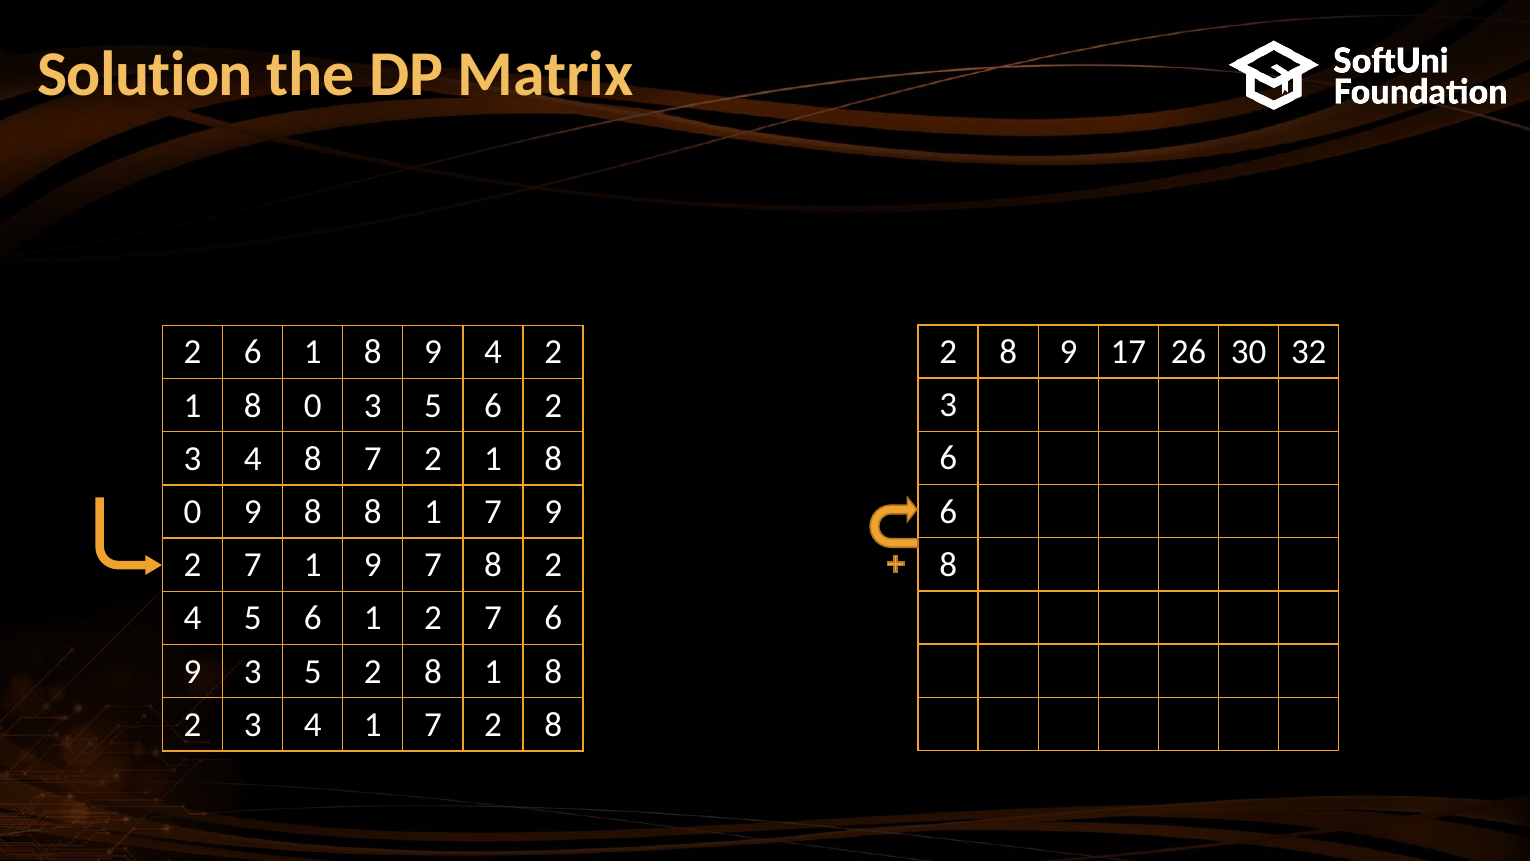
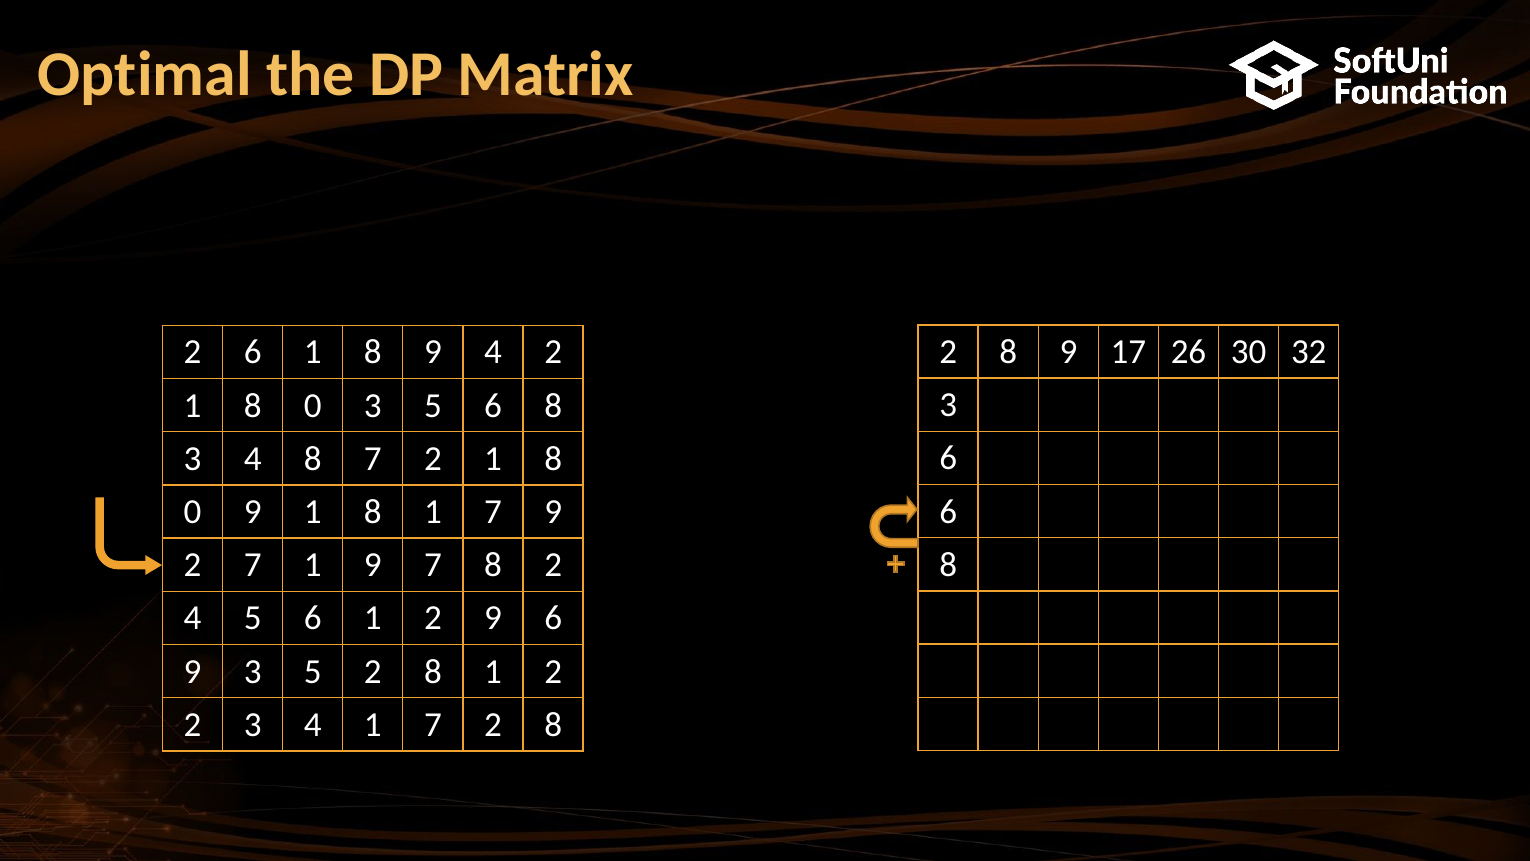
Solution: Solution -> Optimal (145, 75)
5 6 2: 2 -> 8 (553, 405)
9 8: 8 -> 1 (313, 512)
1 2 7: 7 -> 9 (493, 618)
8 1 8: 8 -> 2 (553, 671)
